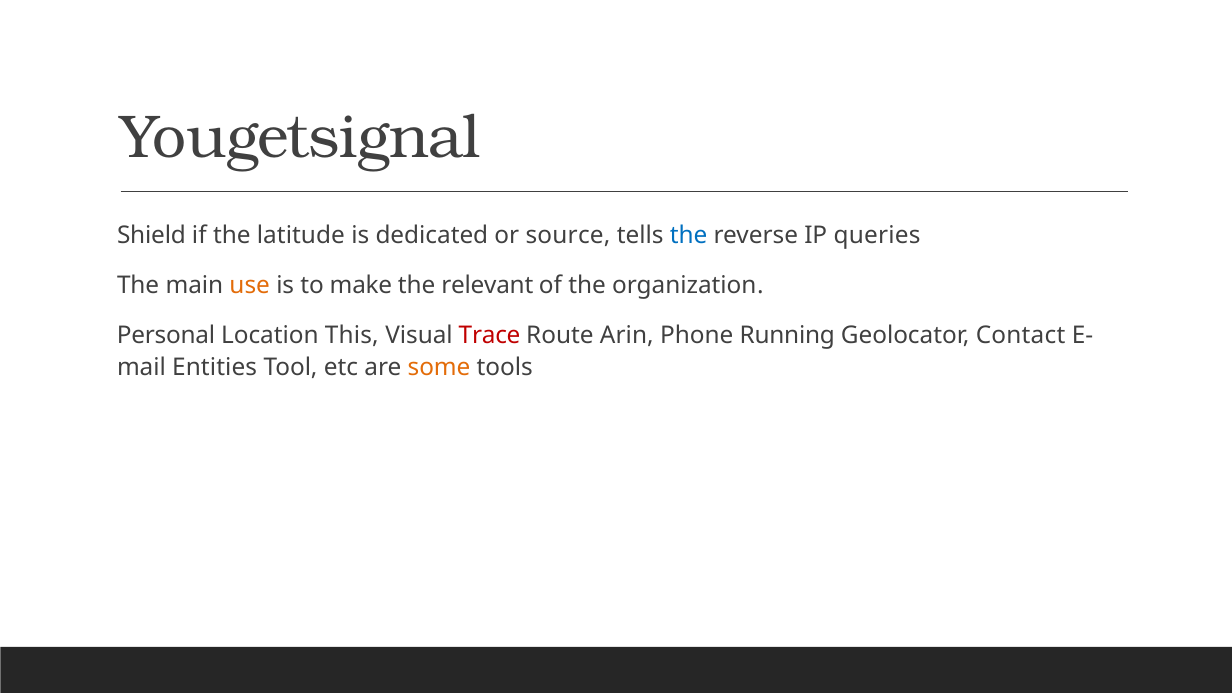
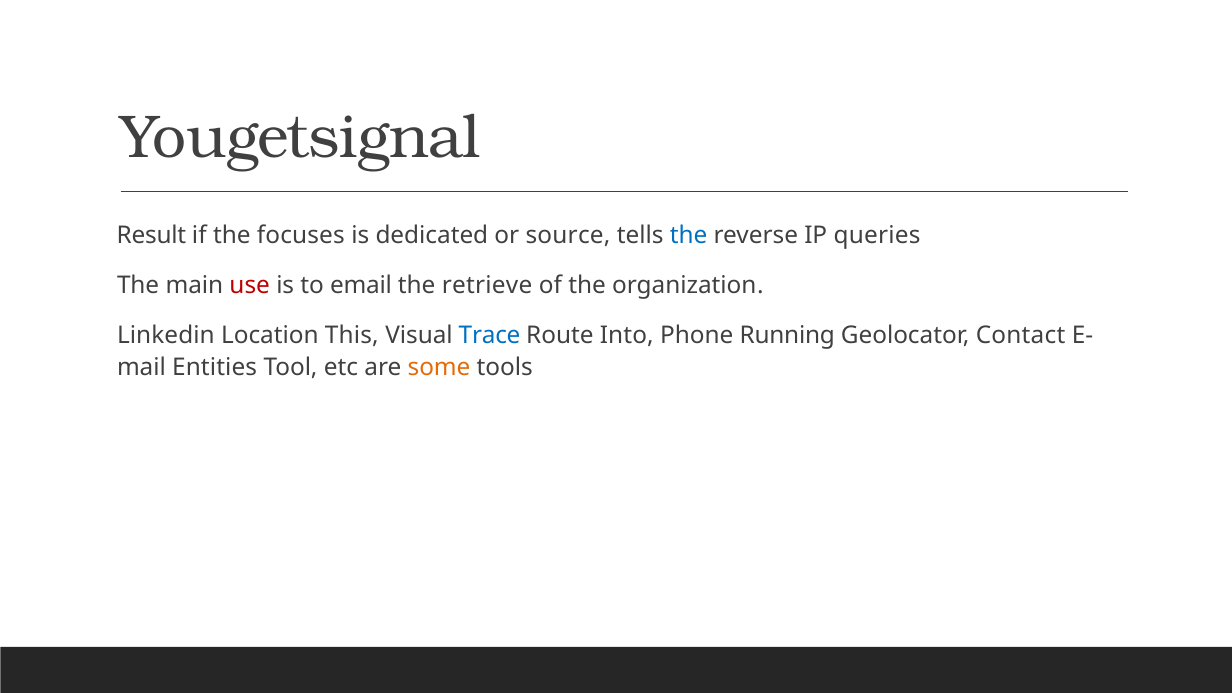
Shield: Shield -> Result (151, 235)
latitude: latitude -> focuses (301, 235)
use colour: orange -> red (250, 285)
make: make -> email (361, 285)
relevant: relevant -> retrieve (487, 285)
Personal: Personal -> Linkedin (166, 335)
Trace colour: red -> blue (490, 335)
Arin: Arin -> Into (627, 335)
